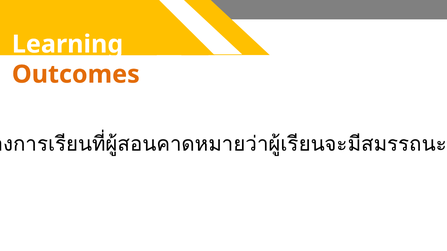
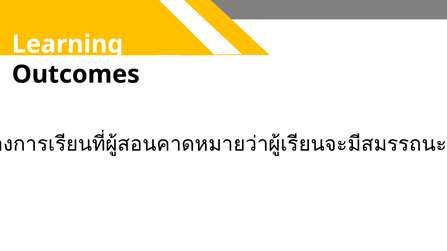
Outcomes colour: orange -> black (76, 75)
